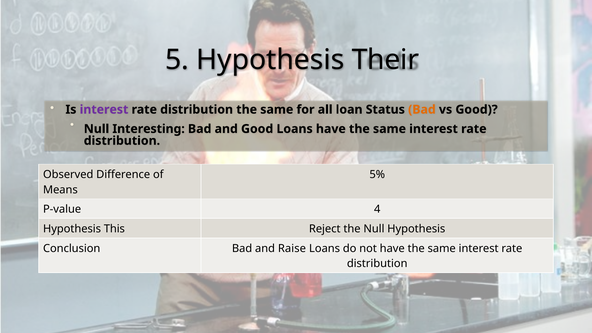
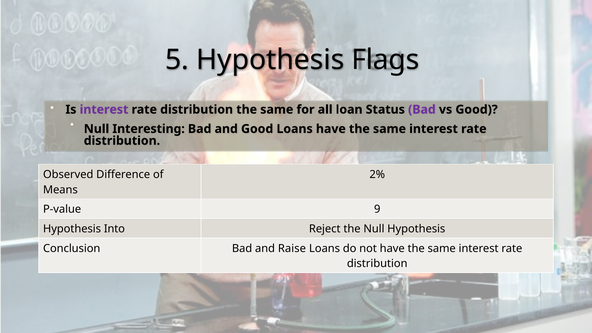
Their: Their -> Flags (385, 60)
Bad colour: orange -> purple (422, 110)
5%: 5% -> 2% (377, 175)
4: 4 -> 9 (377, 209)
This: This -> Into (114, 229)
